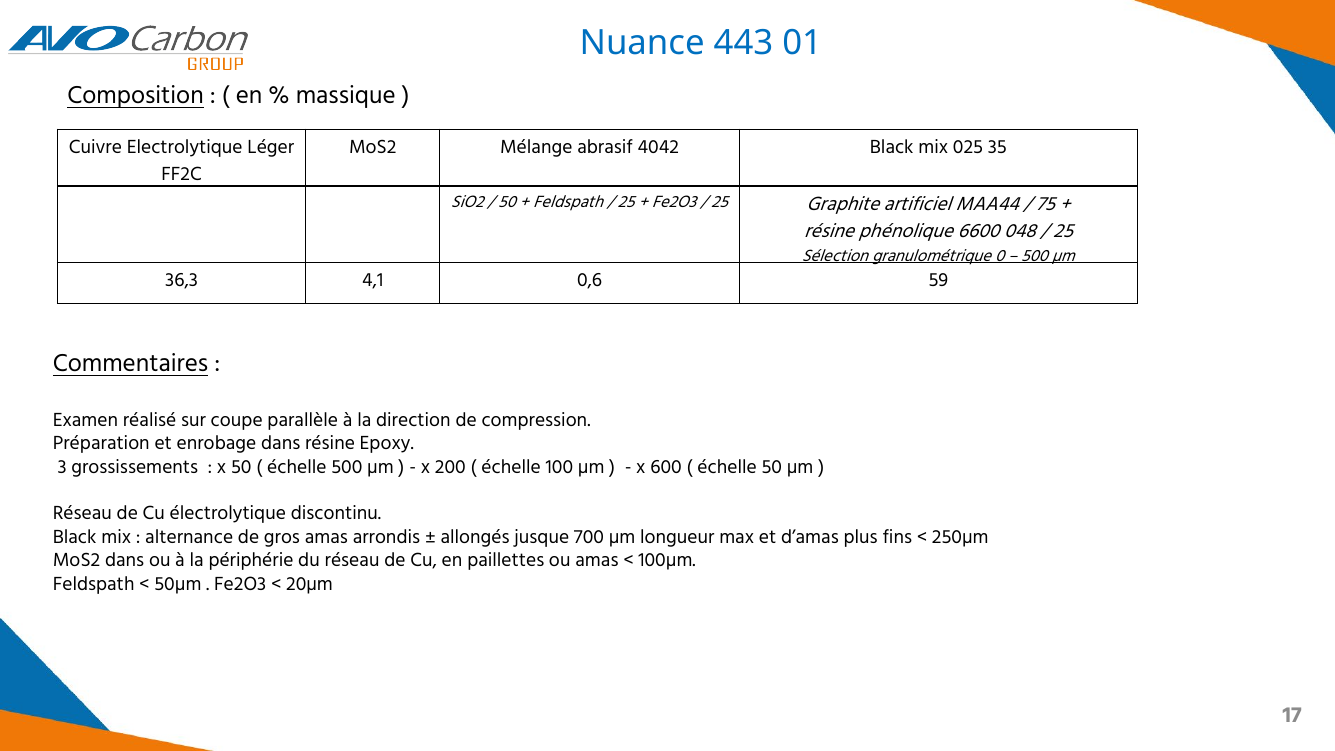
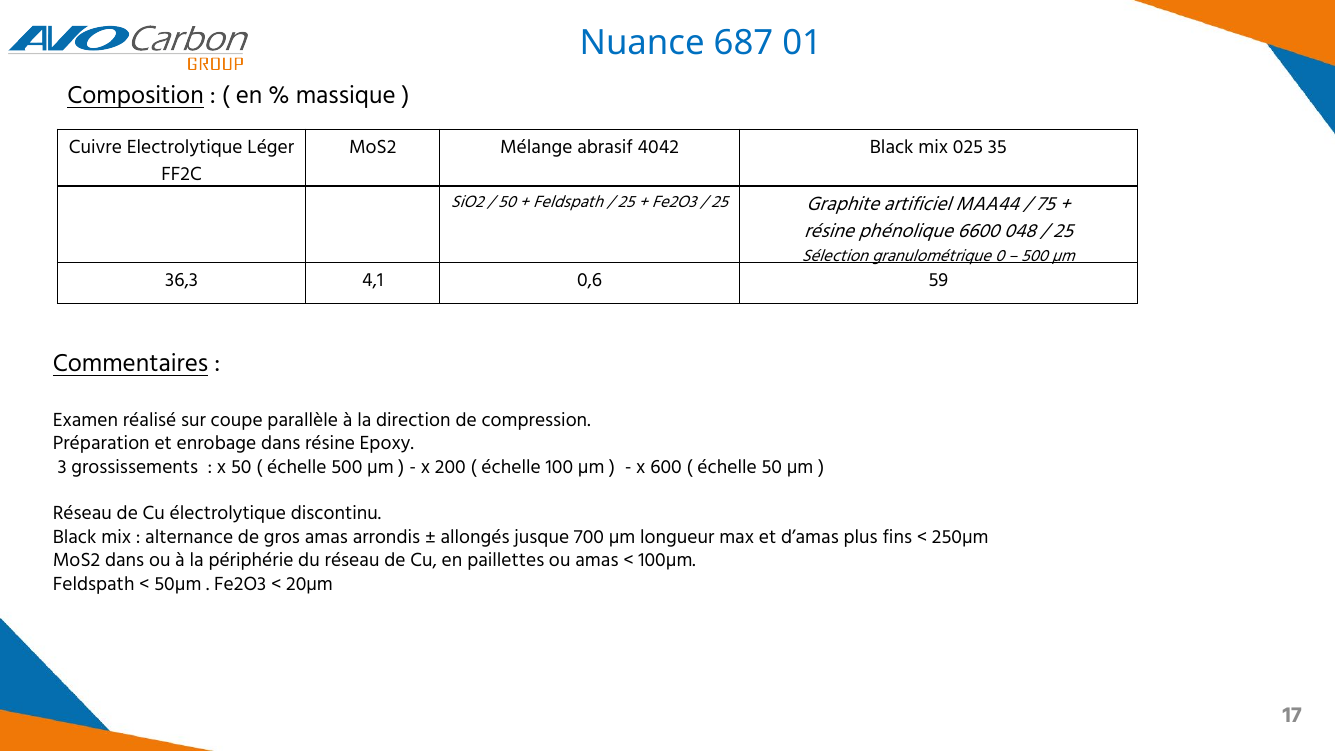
443: 443 -> 687 (744, 43)
